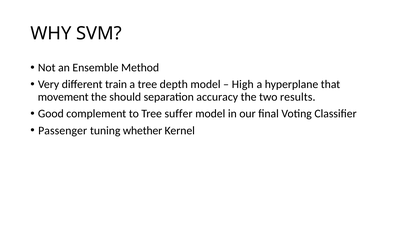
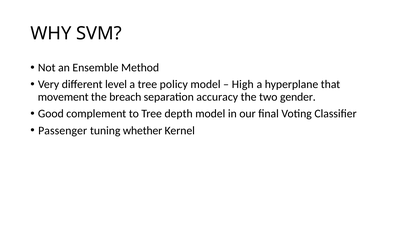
train: train -> level (116, 84)
depth: depth -> policy (174, 84)
should: should -> breach (125, 97)
results: results -> gender (298, 97)
suffer: suffer -> depth (179, 114)
